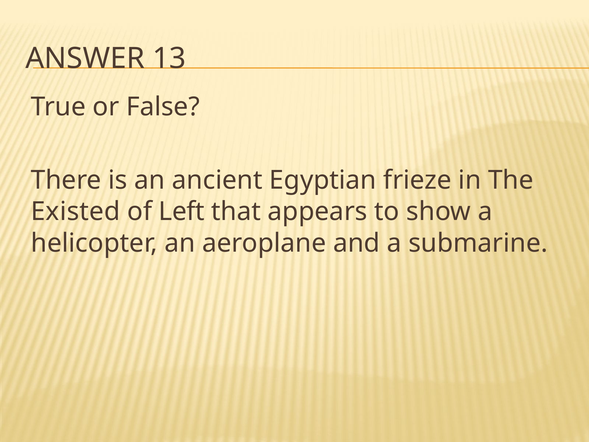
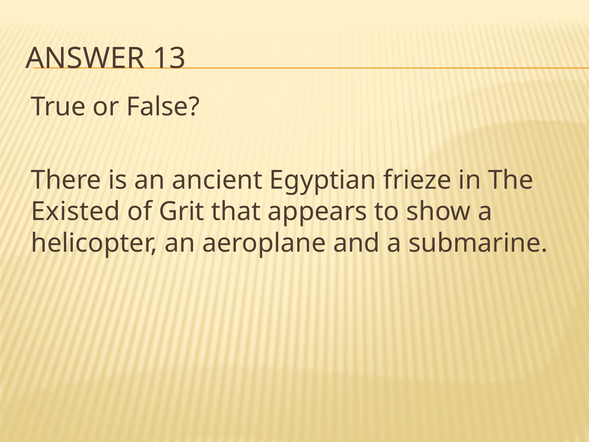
Left: Left -> Grit (182, 212)
